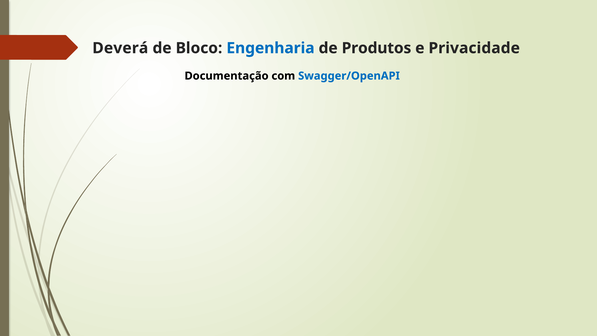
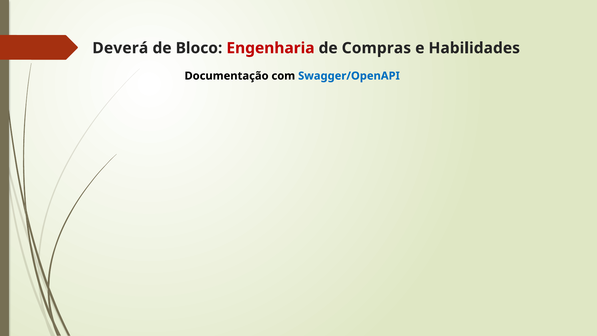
Engenharia colour: blue -> red (270, 48)
Produtos: Produtos -> Compras (376, 48)
Privacidade: Privacidade -> Habilidades (474, 48)
